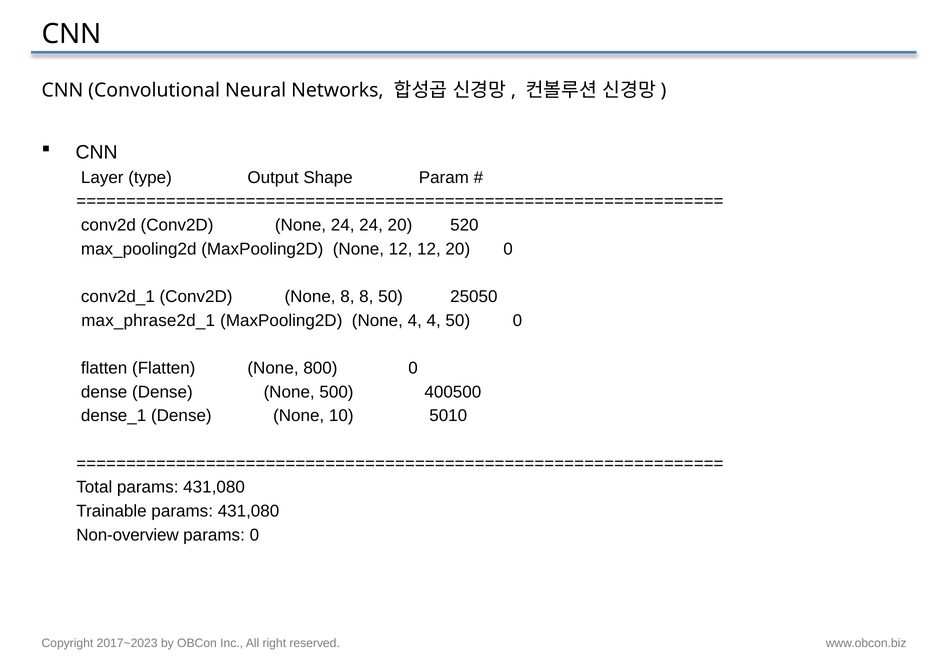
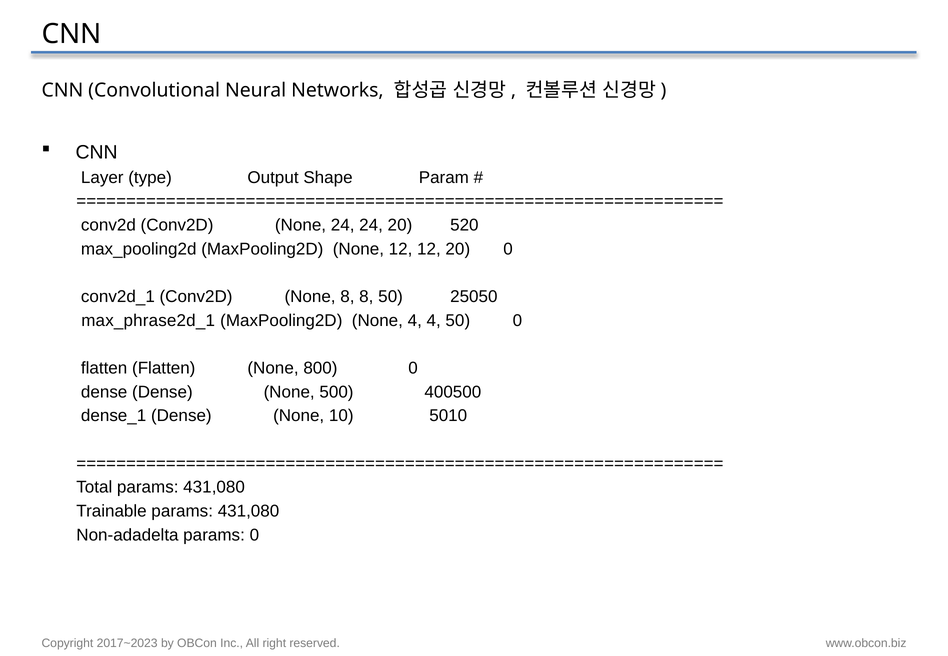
Non-overview: Non-overview -> Non-adadelta (127, 535)
